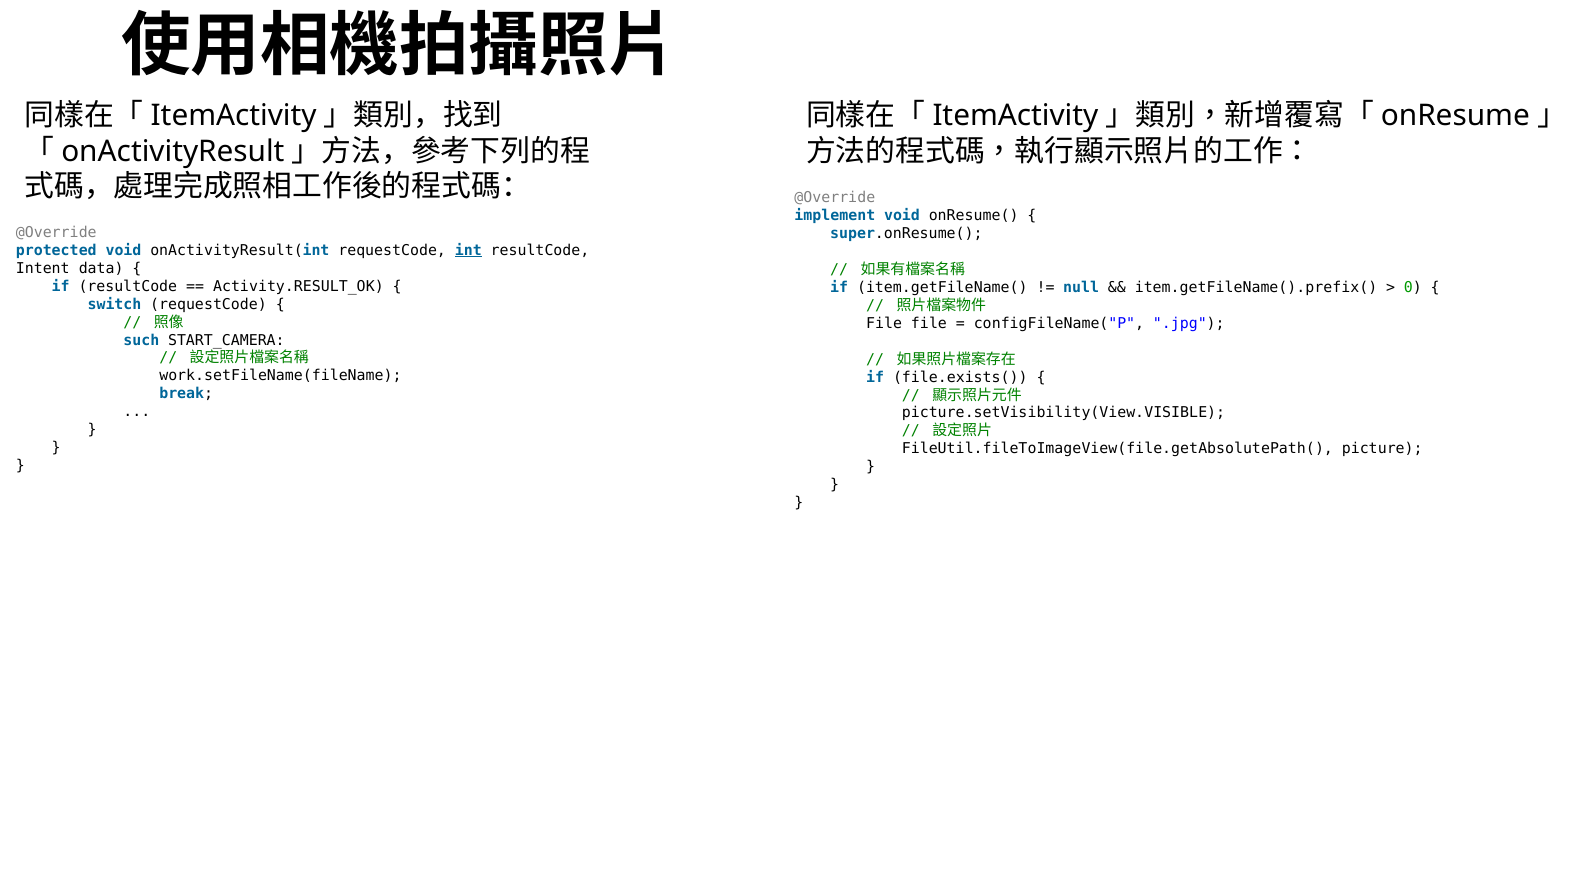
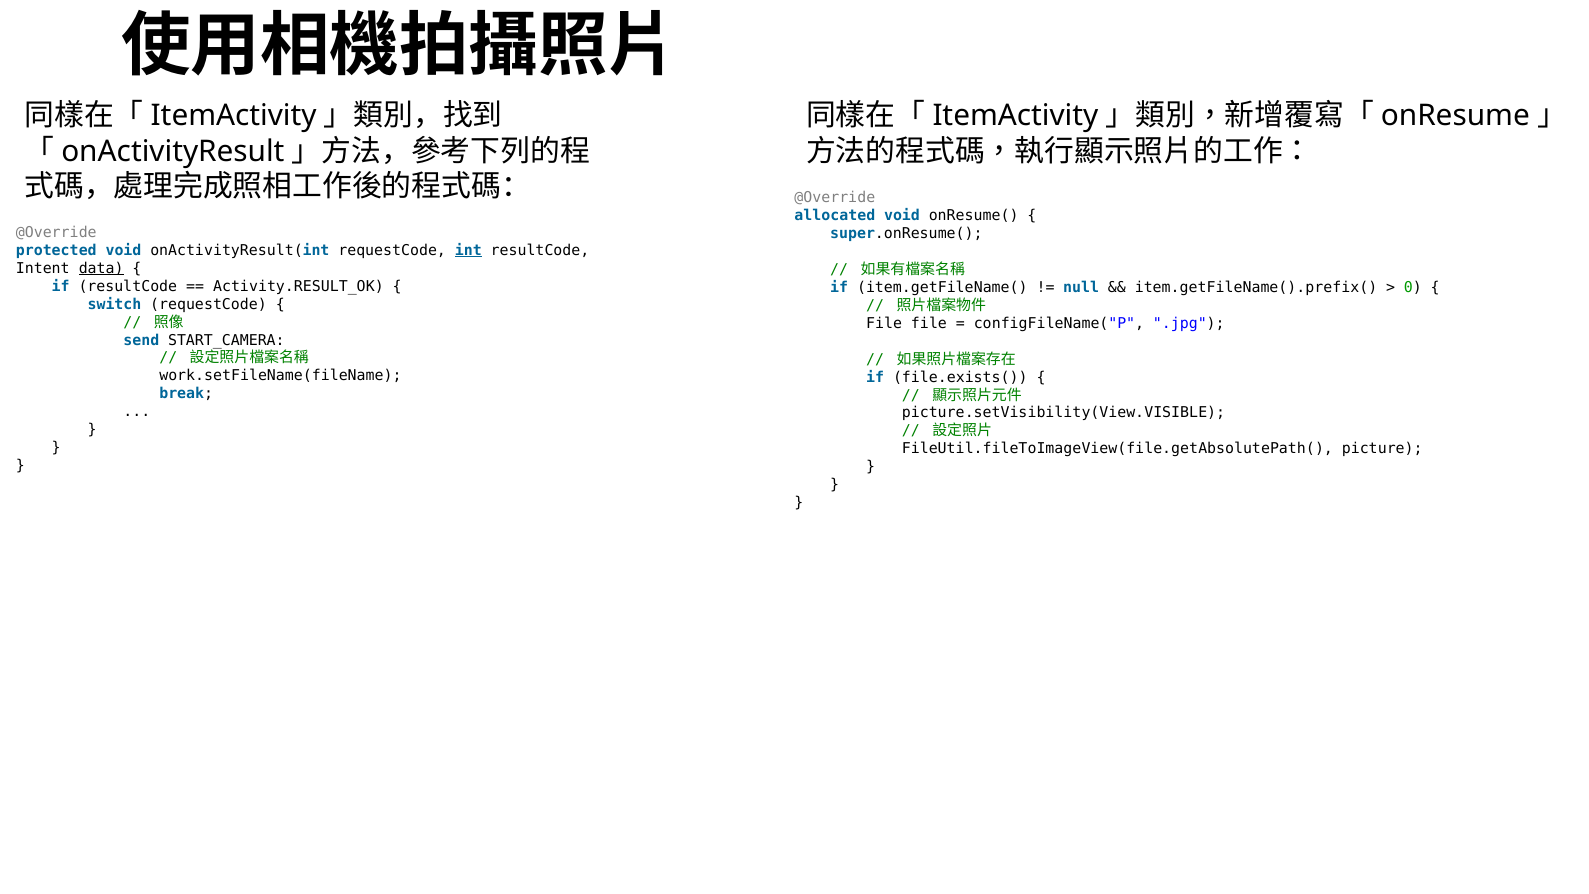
implement: implement -> allocated (835, 216)
data underline: none -> present (101, 268)
such: such -> send (141, 340)
